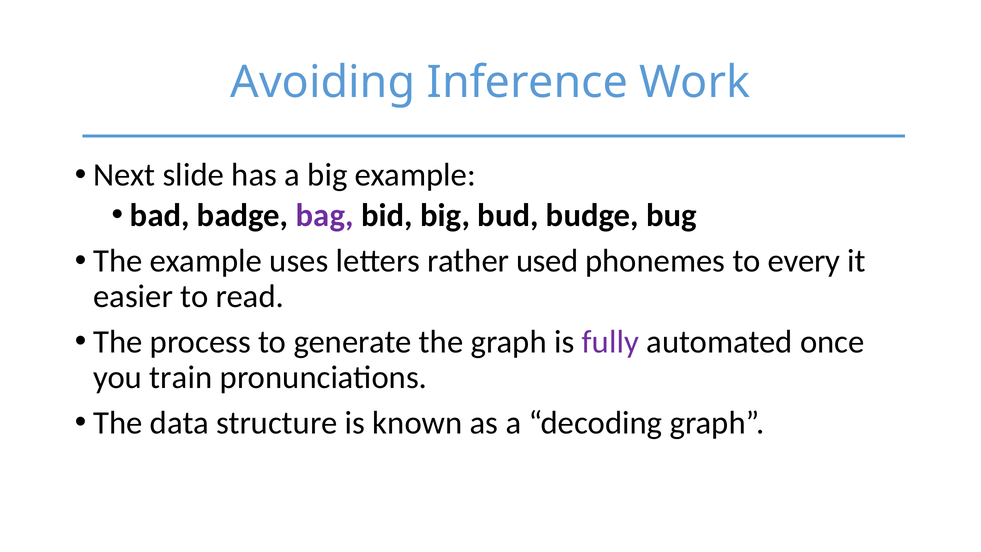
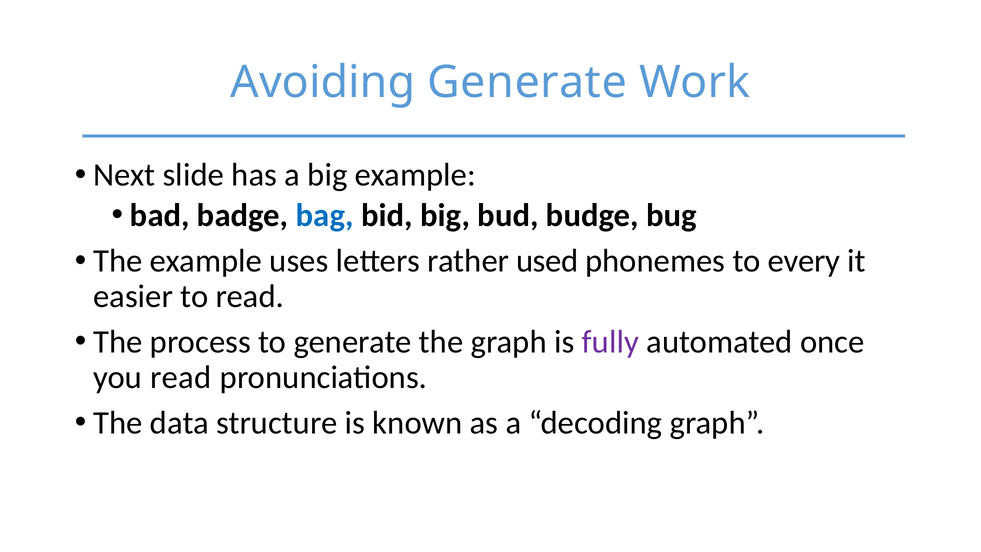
Avoiding Inference: Inference -> Generate (527, 82)
bag colour: purple -> blue (325, 215)
you train: train -> read (181, 377)
